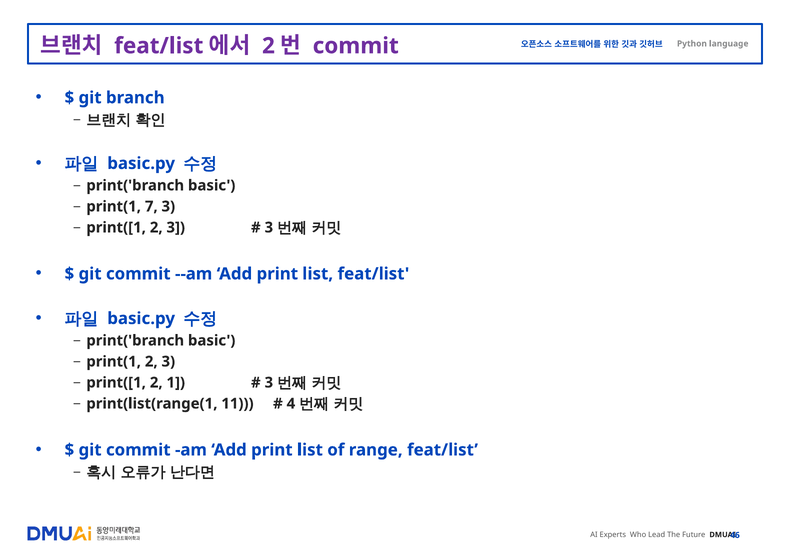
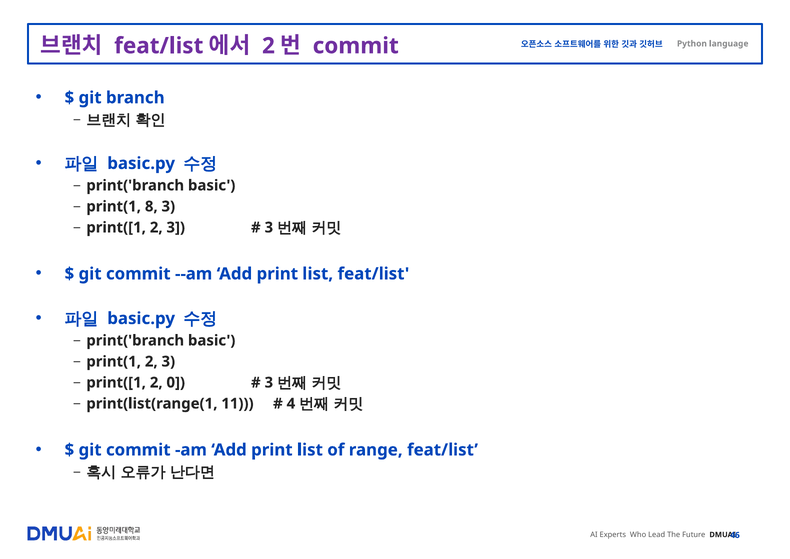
7: 7 -> 8 (151, 206)
1: 1 -> 0 (176, 382)
